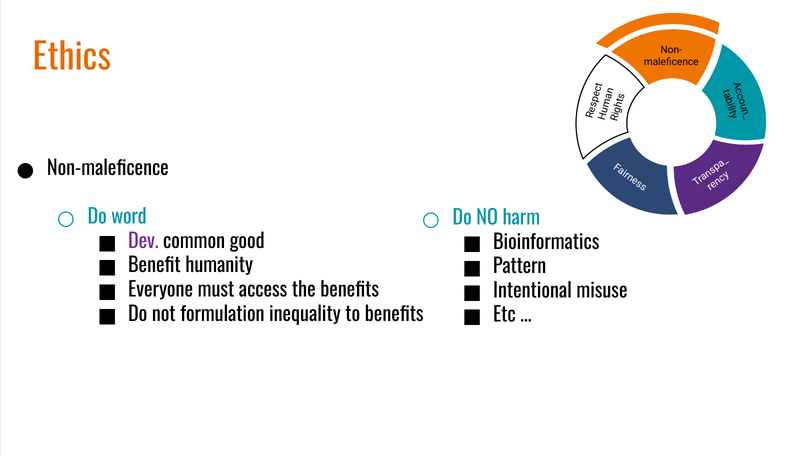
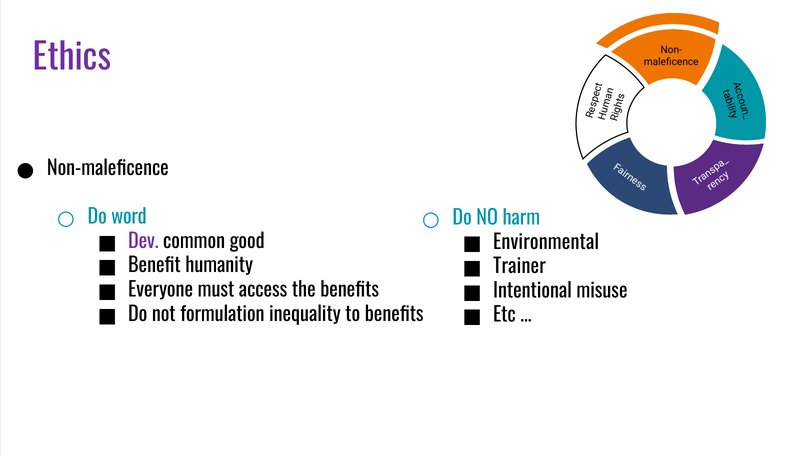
Ethics colour: orange -> purple (72, 58)
Bioinformatics: Bioinformatics -> Environmental (546, 242)
Pattern: Pattern -> Trainer (519, 267)
